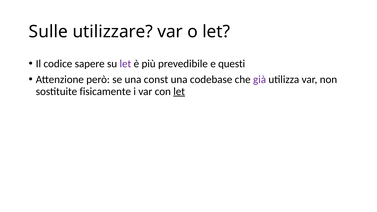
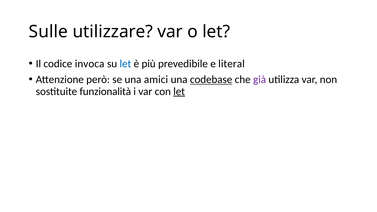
sapere: sapere -> invoca (90, 64)
let colour: purple -> blue (125, 64)
questi: questi -> literal (232, 64)
const: const -> amici (156, 80)
codebase underline: none -> present (211, 80)
fisicamente: fisicamente -> funzionalità (105, 91)
